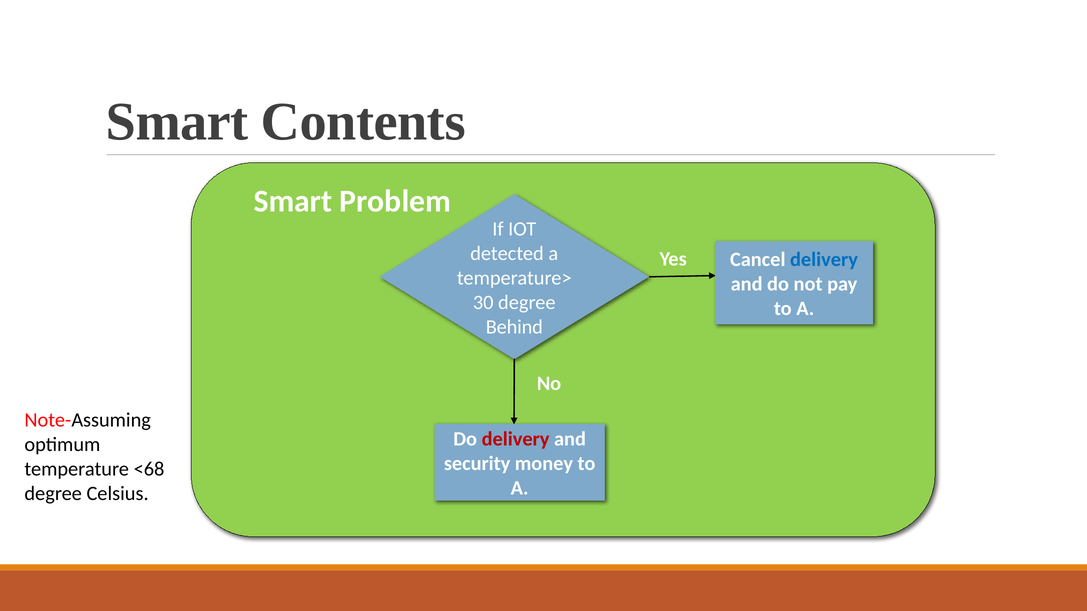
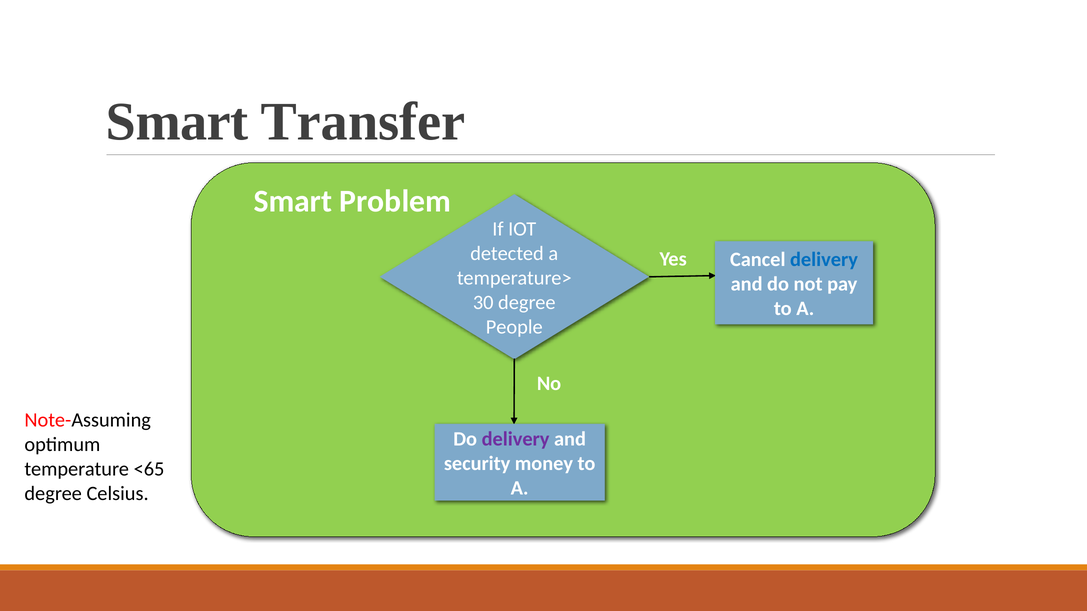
Contents: Contents -> Transfer (363, 122)
Behind: Behind -> People (514, 327)
delivery colour: red -> purple (516, 440)
<68: <68 -> <65 (149, 469)
